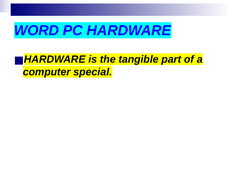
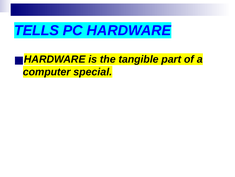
WORD: WORD -> TELLS (36, 30)
